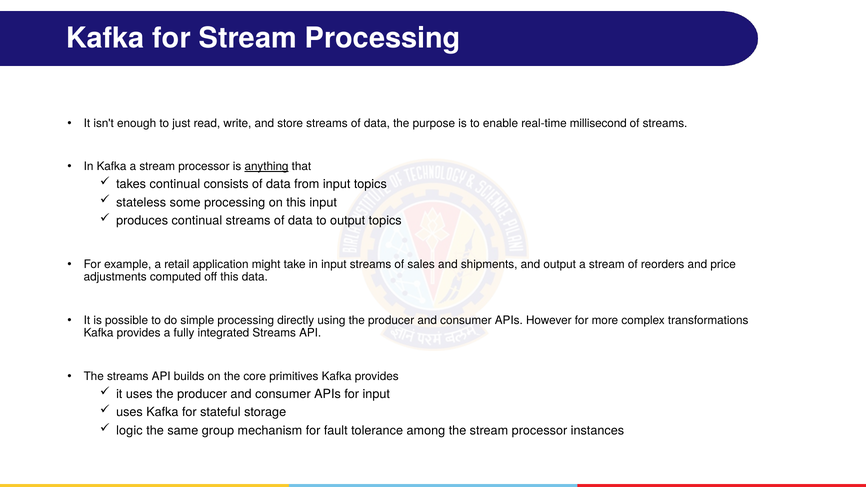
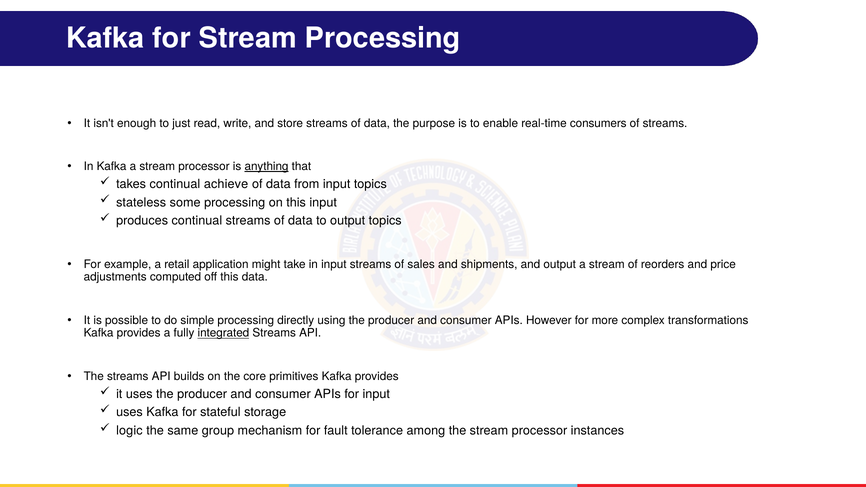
millisecond: millisecond -> consumers (598, 123)
consists: consists -> achieve (226, 184)
integrated underline: none -> present (223, 333)
